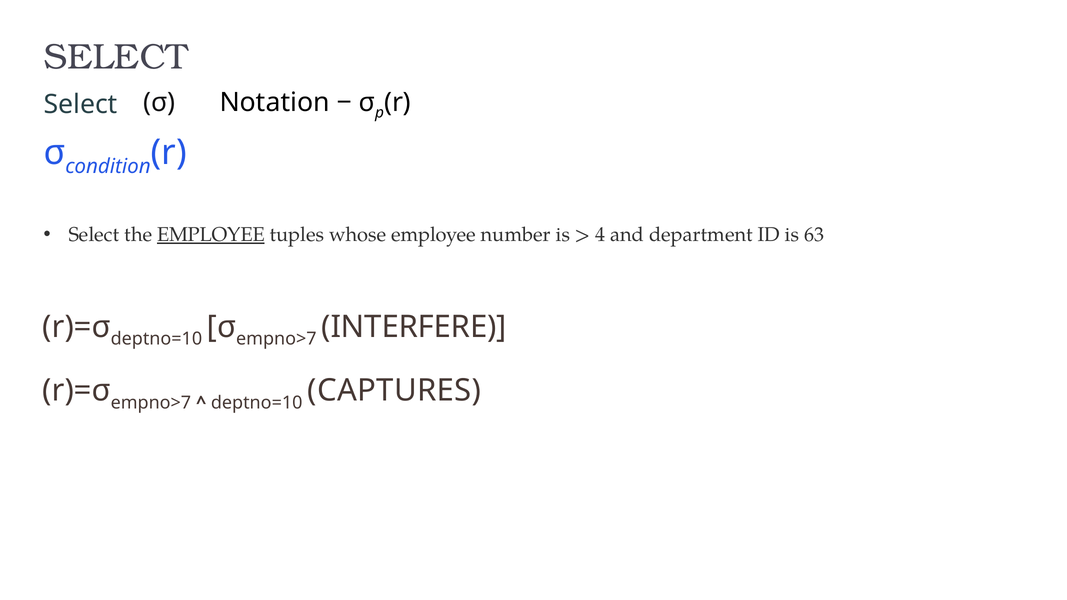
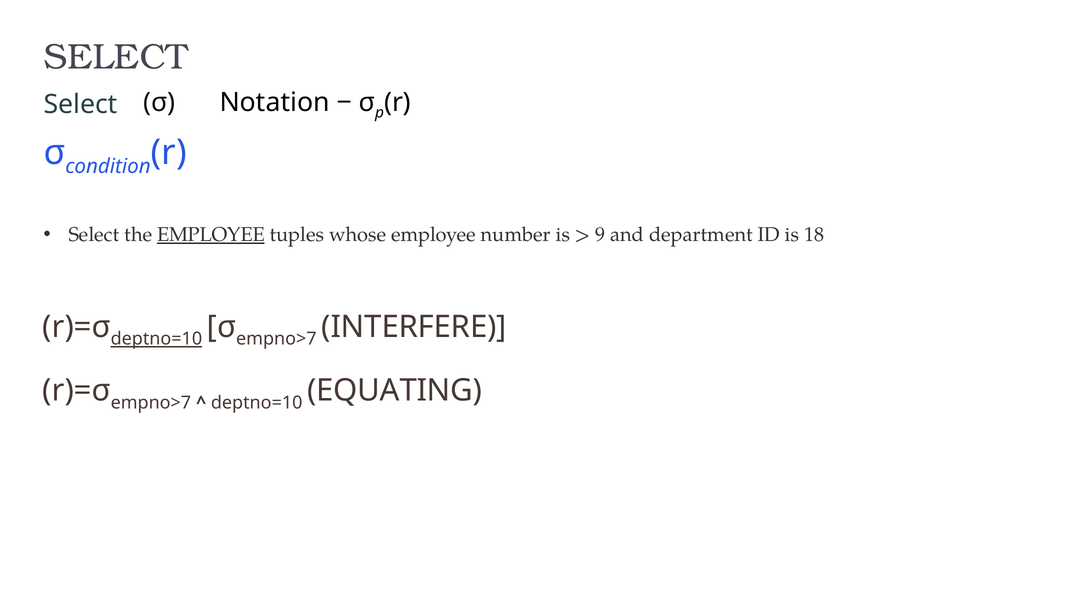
4: 4 -> 9 (600, 235)
63: 63 -> 18 (814, 235)
deptno=10 underline: none -> present (156, 339)
CAPTURES: CAPTURES -> EQUATING (395, 391)
